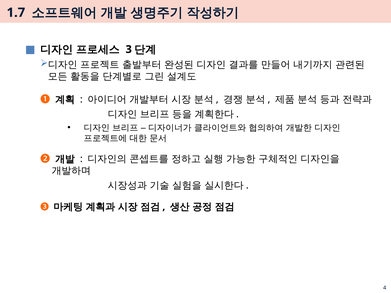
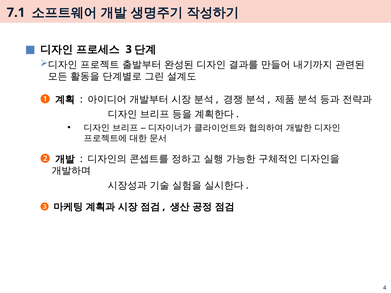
1.7: 1.7 -> 7.1 (16, 13)
